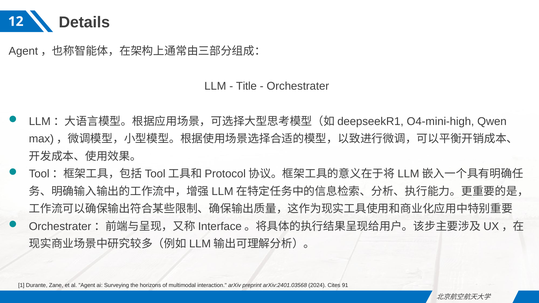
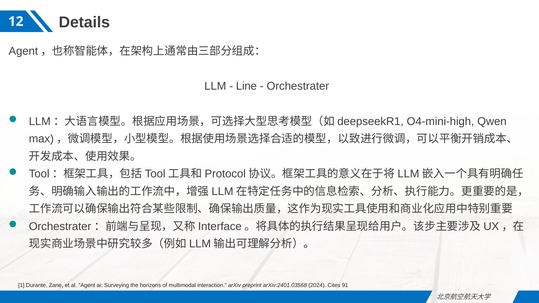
Title: Title -> Line (246, 86)
